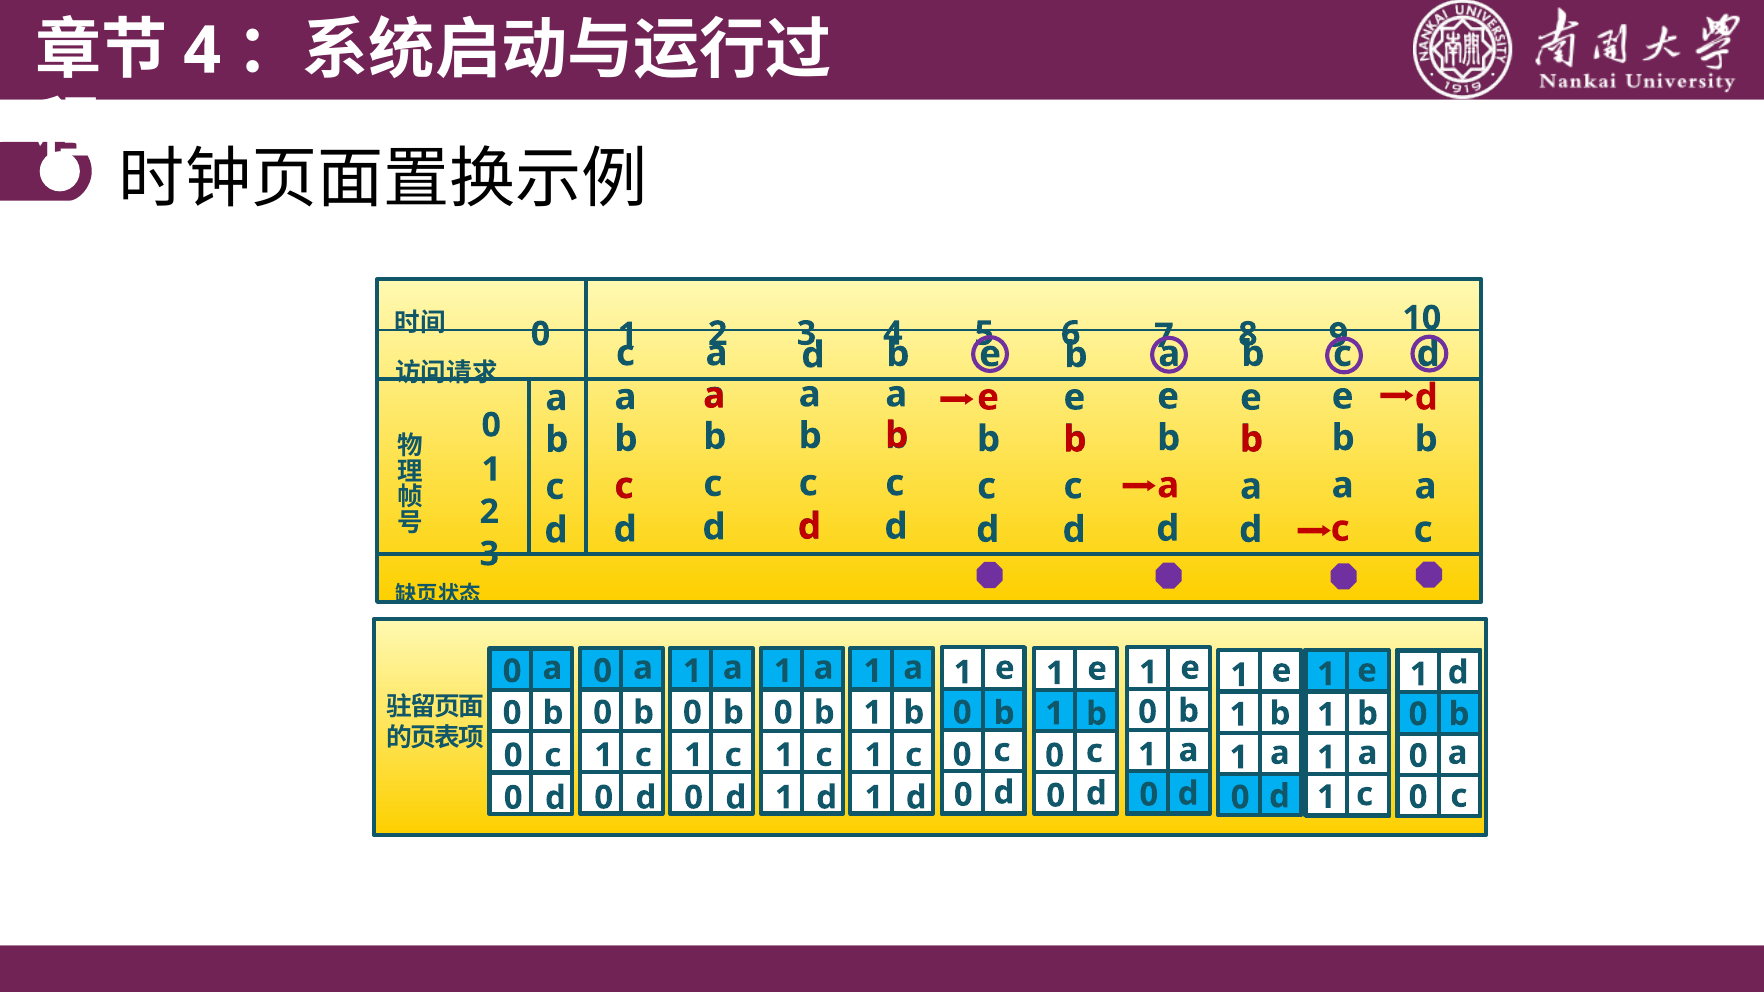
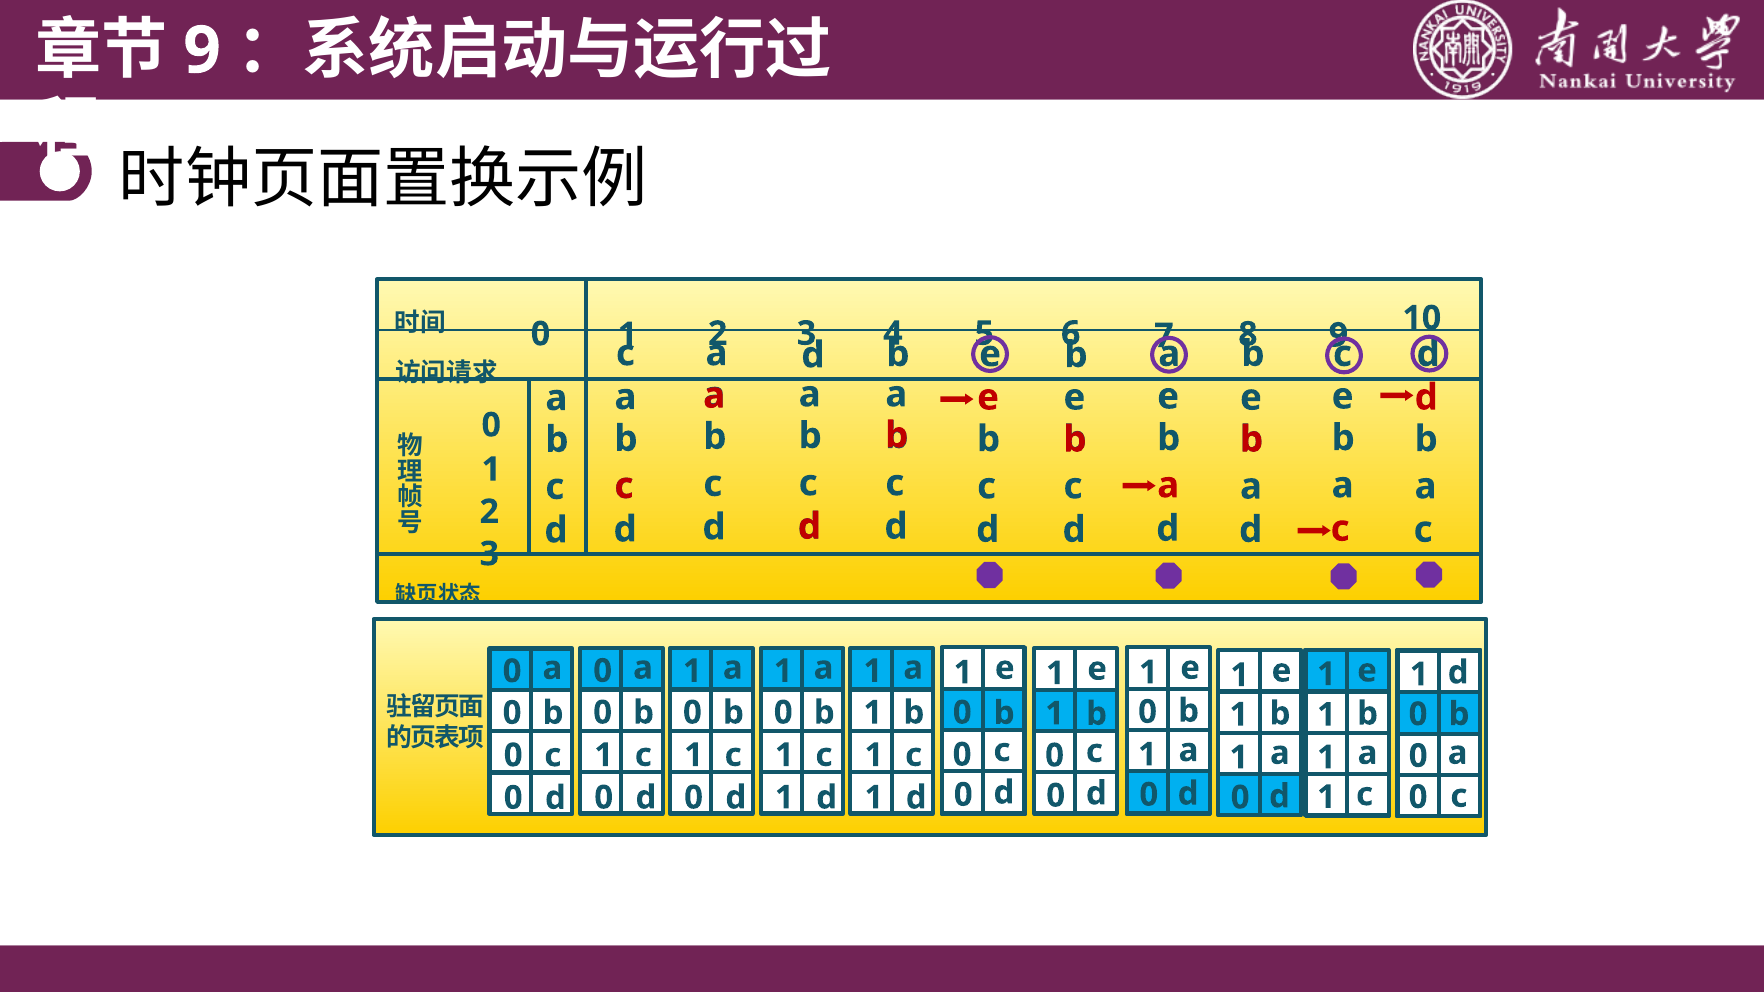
4: 4 -> 9 (202, 51)
